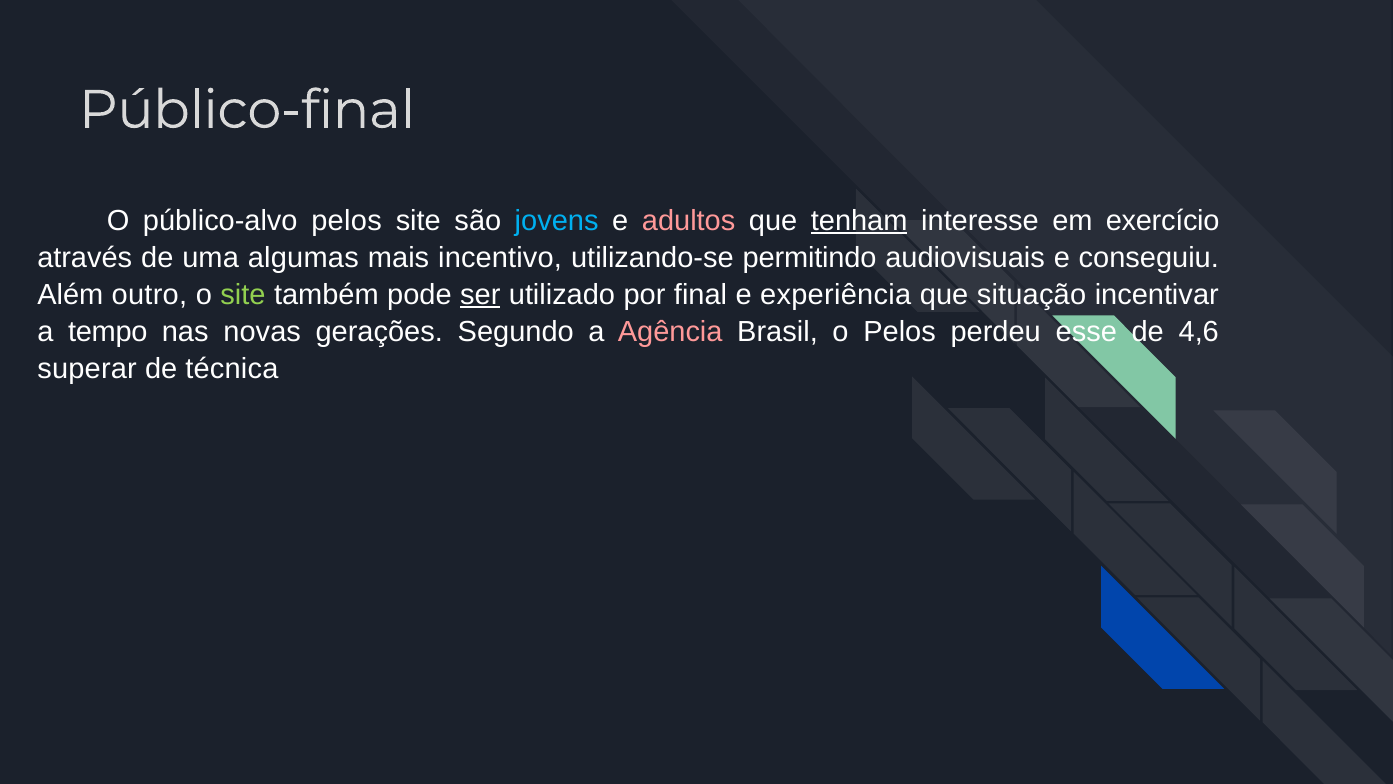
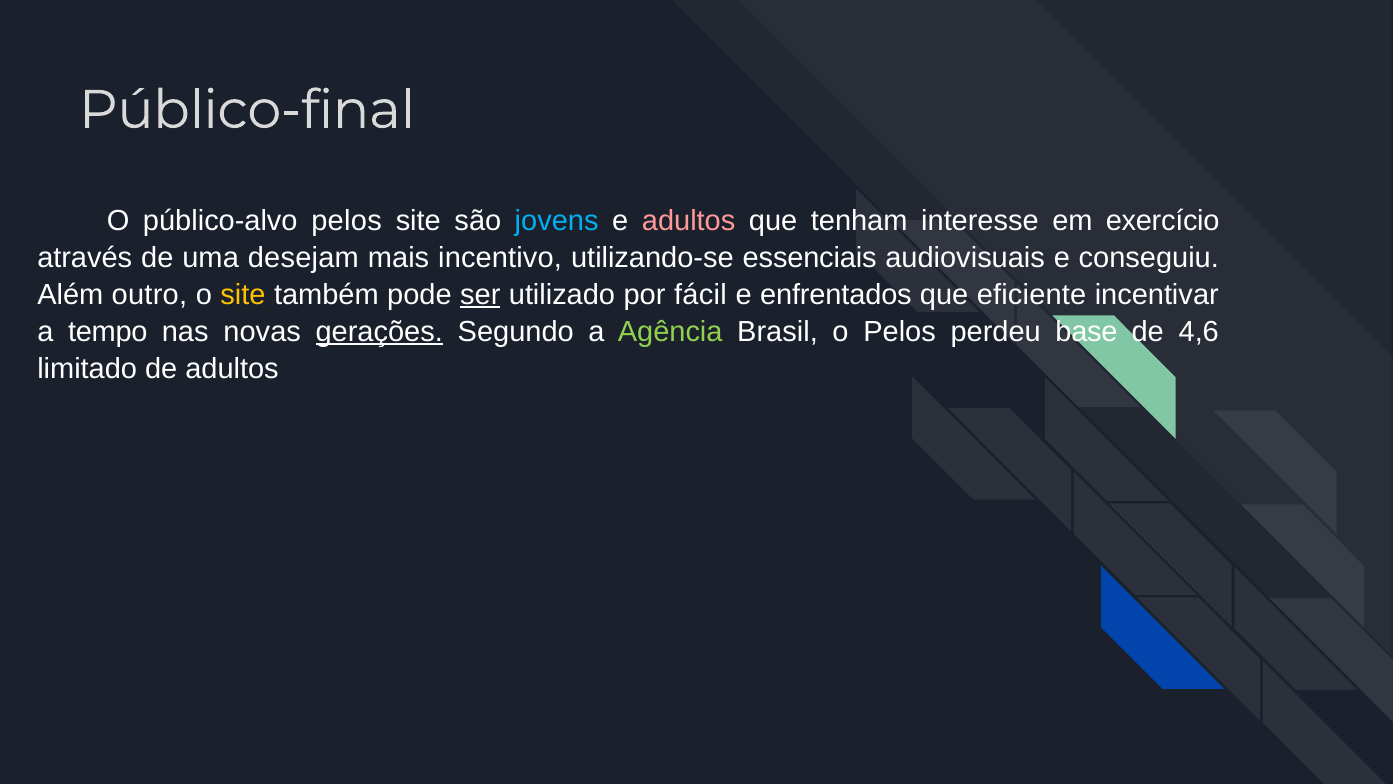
tenham underline: present -> none (859, 220)
algumas: algumas -> desejam (303, 258)
permitindo: permitindo -> essenciais (810, 258)
site colour: light green -> yellow (243, 295)
final: final -> fácil (700, 295)
experiência: experiência -> enfrentados (836, 295)
situação: situação -> eficiente (1032, 295)
gerações underline: none -> present (379, 332)
Agência colour: pink -> light green (670, 332)
esse: esse -> base (1086, 332)
superar: superar -> limitado (87, 369)
de técnica: técnica -> adultos (232, 369)
